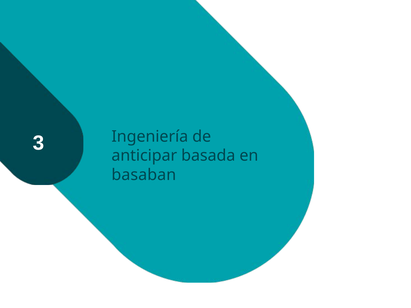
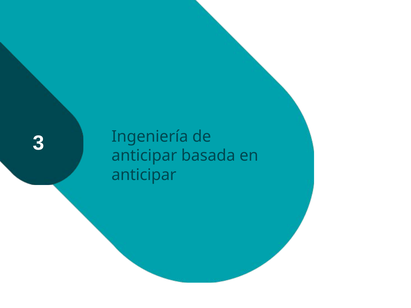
basaban: basaban -> anticipar (144, 175)
